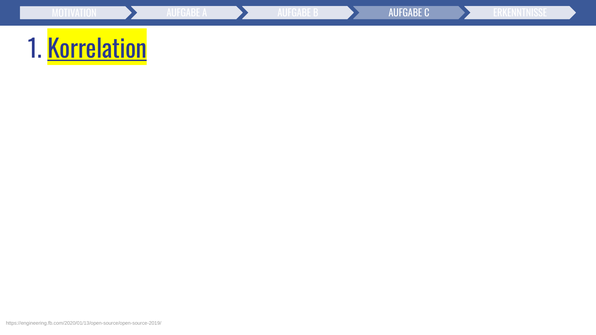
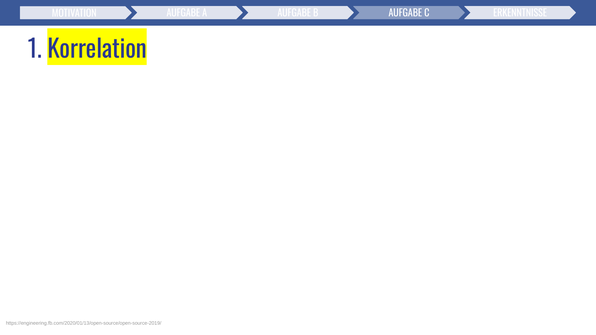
Korrelation underline: present -> none (97, 50)
